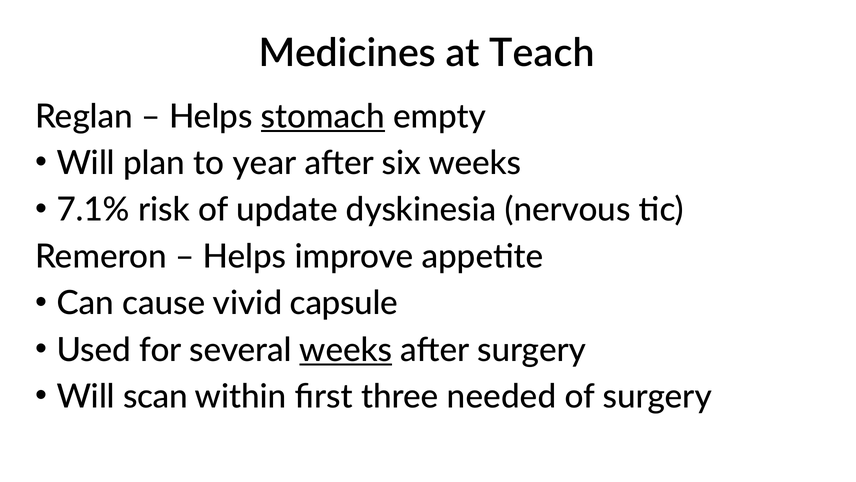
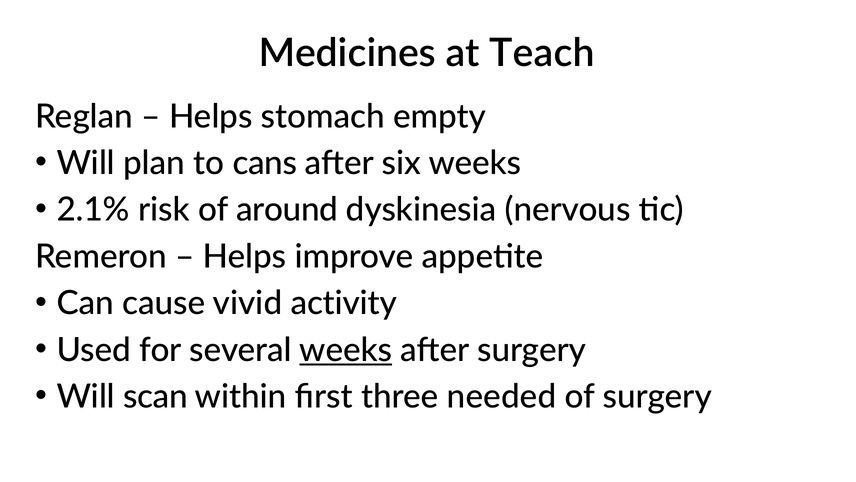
stomach underline: present -> none (323, 117)
year: year -> cans (265, 163)
7.1%: 7.1% -> 2.1% (93, 210)
update: update -> around (287, 210)
capsule: capsule -> activity (344, 303)
